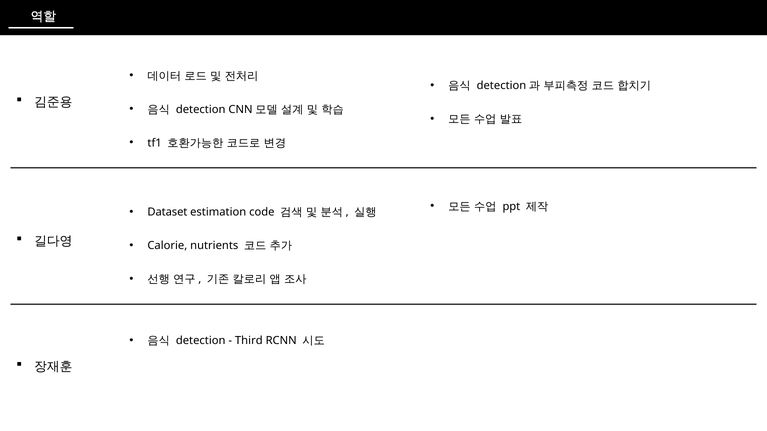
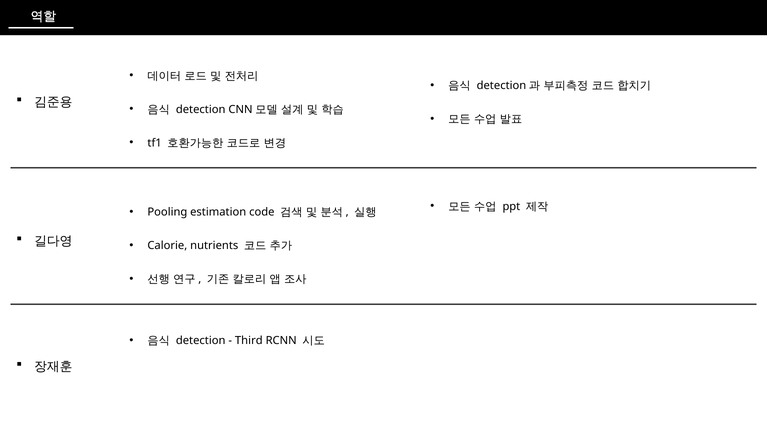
Dataset: Dataset -> Pooling (167, 212)
